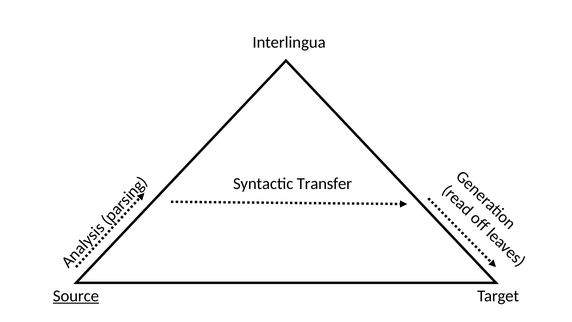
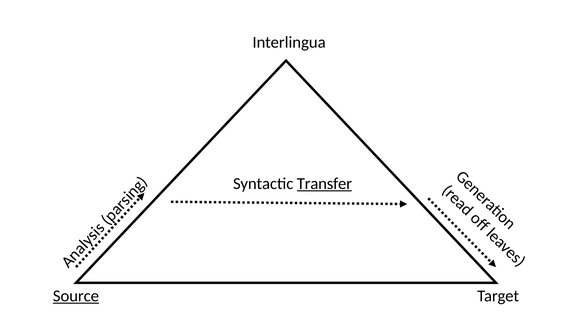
Transfer underline: none -> present (324, 184)
